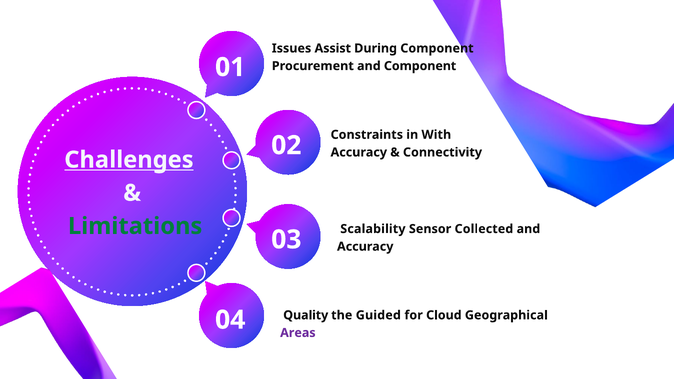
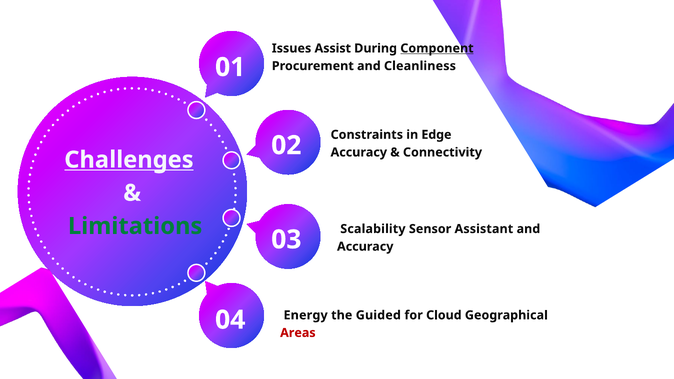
Component underline: none -> present (437, 48)
and Component: Component -> Cleanliness (420, 66)
With: With -> Edge (436, 135)
Collected: Collected -> Assistant (484, 229)
Quality: Quality -> Energy (306, 315)
Areas colour: purple -> red (298, 333)
